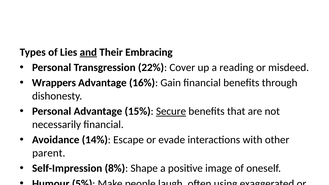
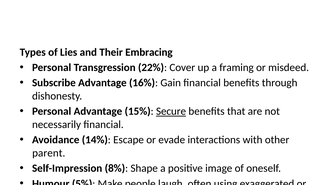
and underline: present -> none (88, 52)
reading: reading -> framing (237, 68)
Wrappers: Wrappers -> Subscribe (54, 83)
